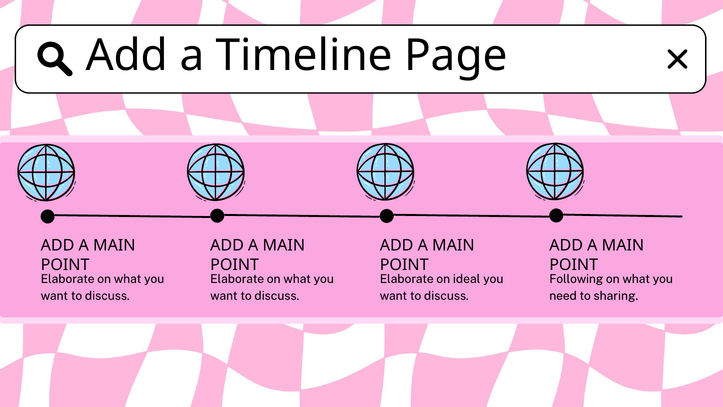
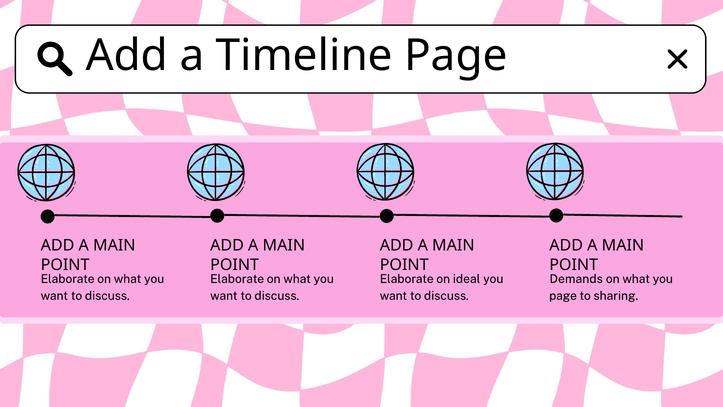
Following: Following -> Demands (576, 279)
need: need -> page (563, 296)
